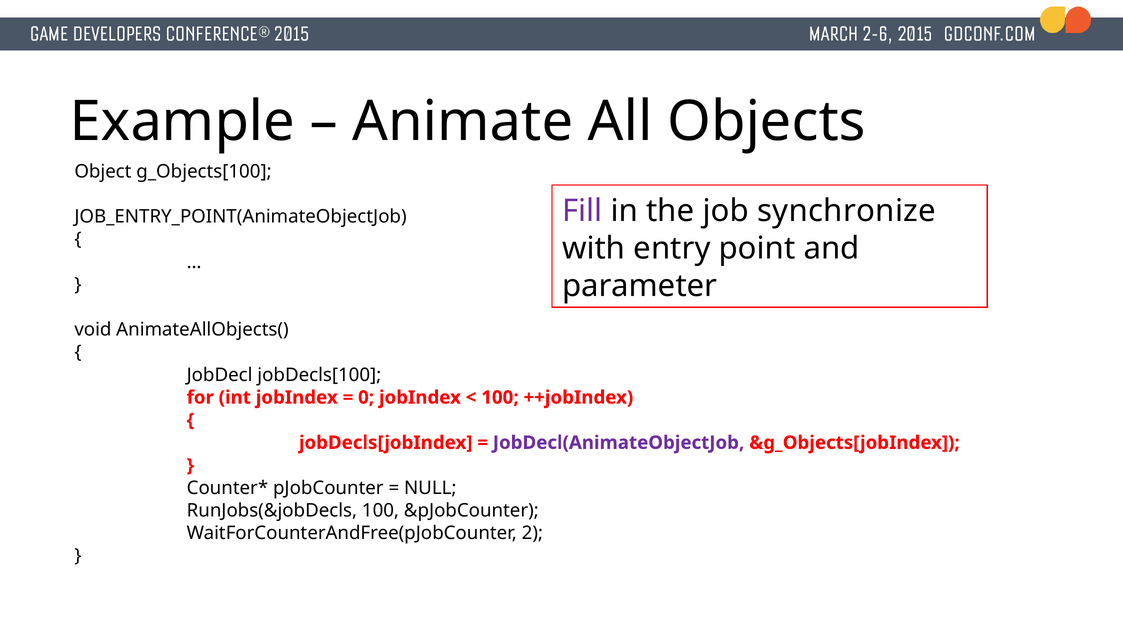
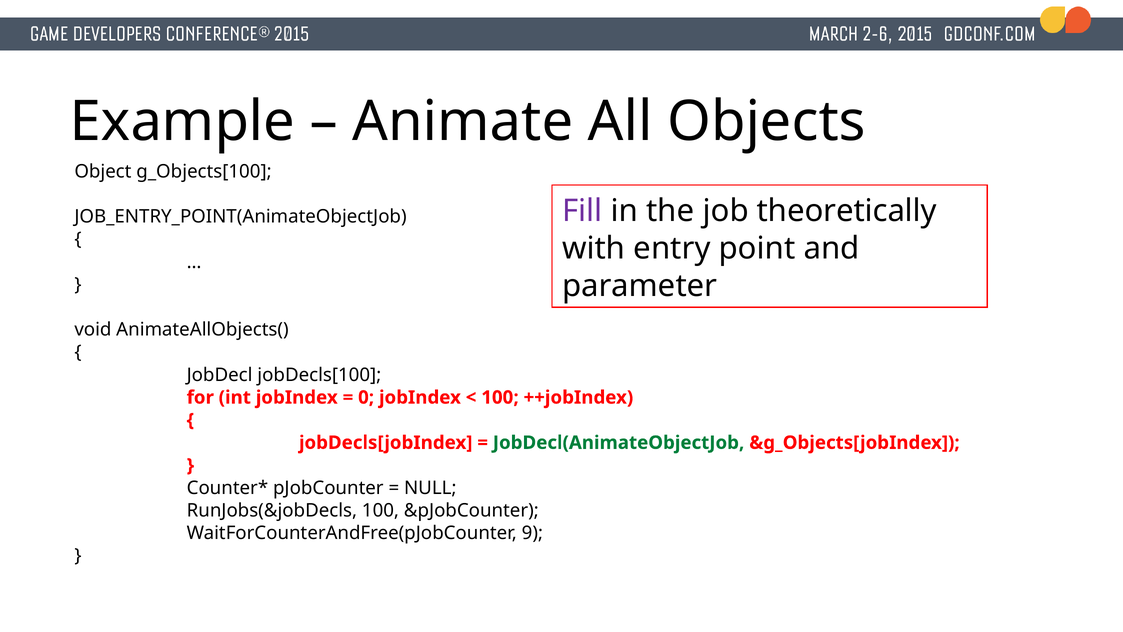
synchronize: synchronize -> theoretically (847, 211)
JobDecl(AnimateObjectJob colour: purple -> green (619, 442)
2: 2 -> 9 (532, 533)
